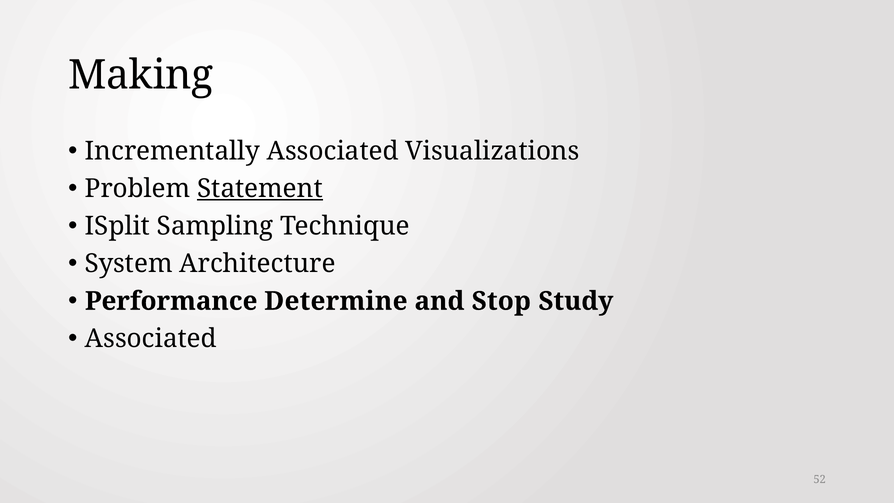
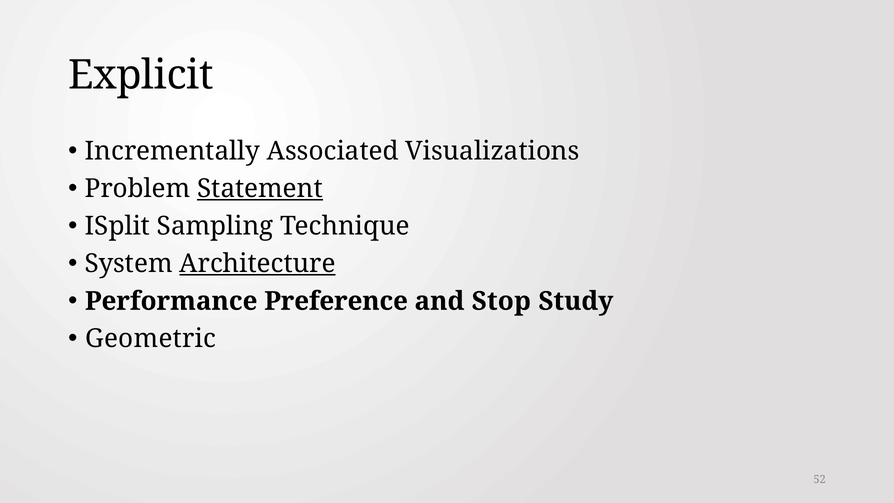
Making: Making -> Explicit (141, 75)
Architecture underline: none -> present (258, 264)
Determine: Determine -> Preference (336, 301)
Associated: Associated -> Geometric (151, 339)
